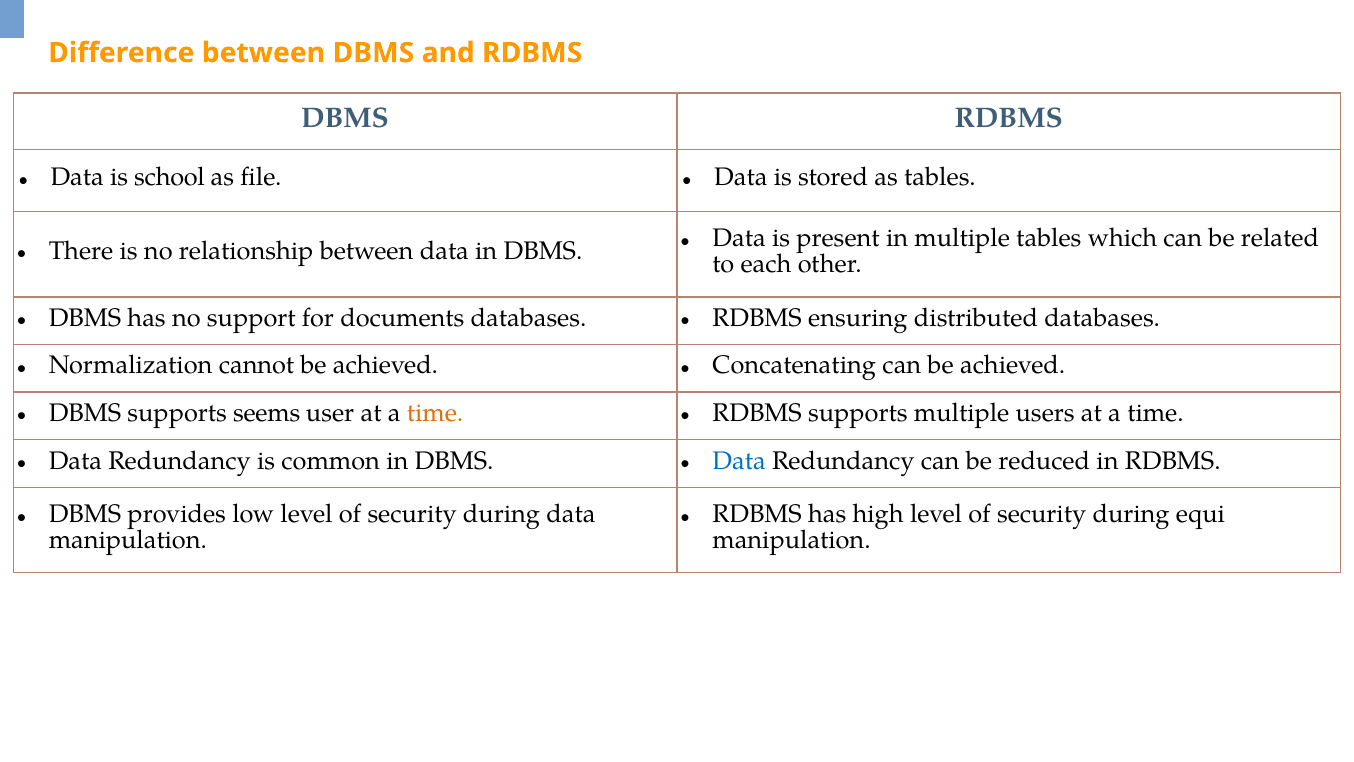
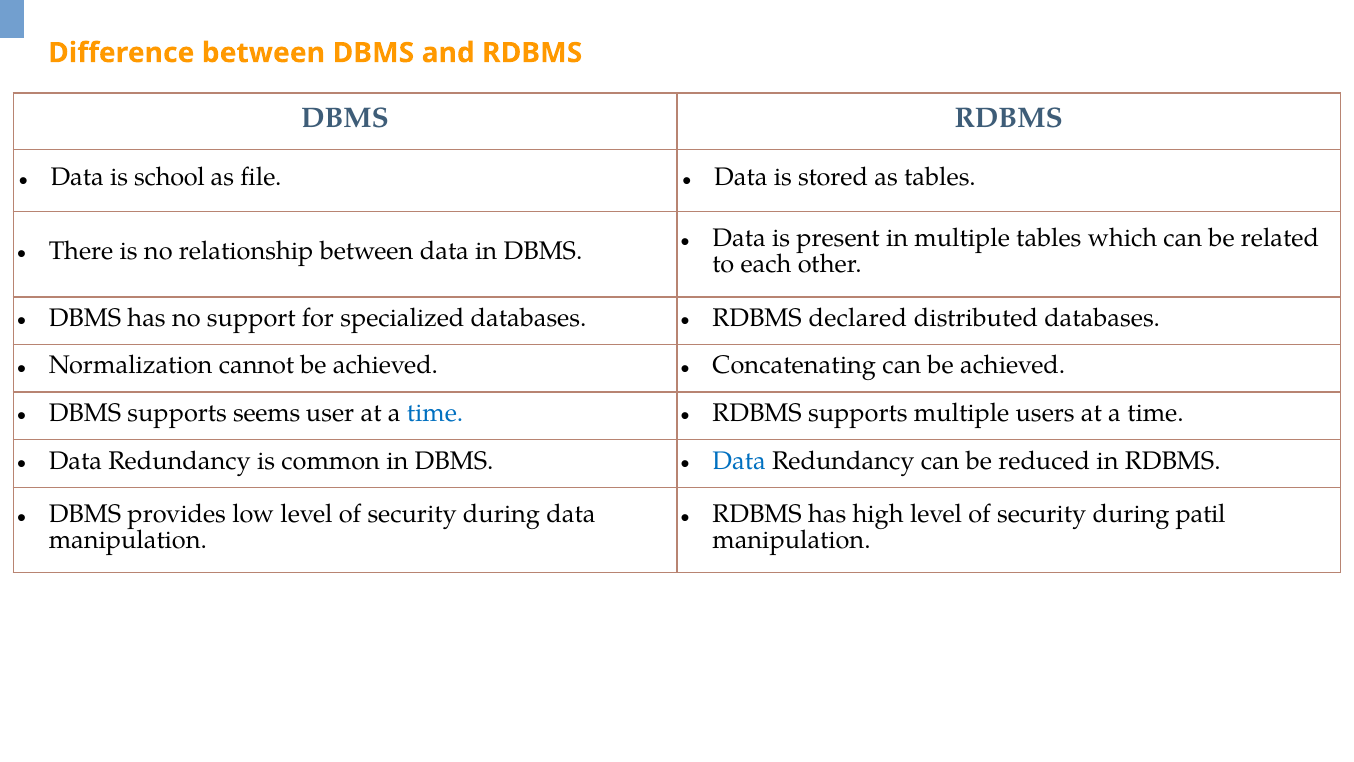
documents: documents -> specialized (402, 318)
ensuring: ensuring -> declared (858, 318)
time colour: orange -> blue (435, 413)
equi: equi -> patil (1201, 514)
